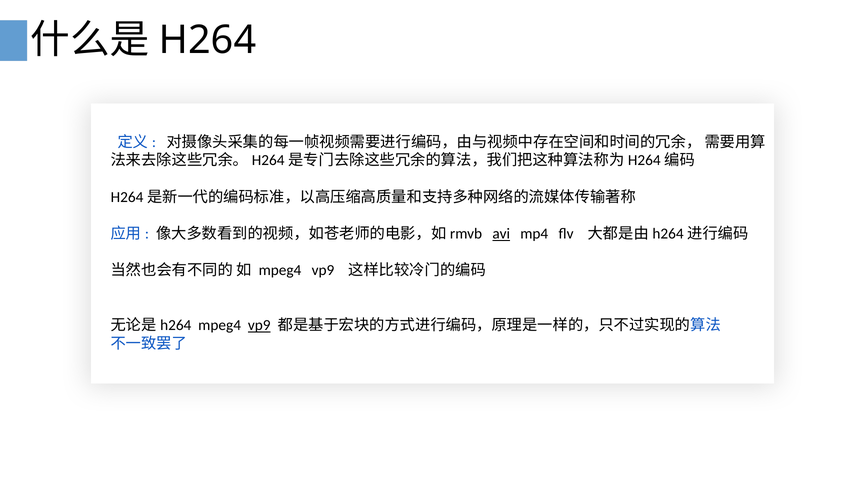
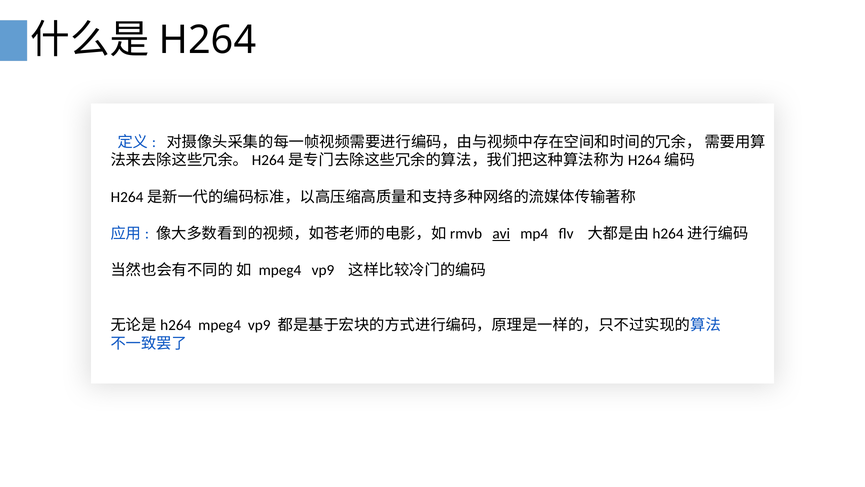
vp9 underline: present -> none (259, 325)
